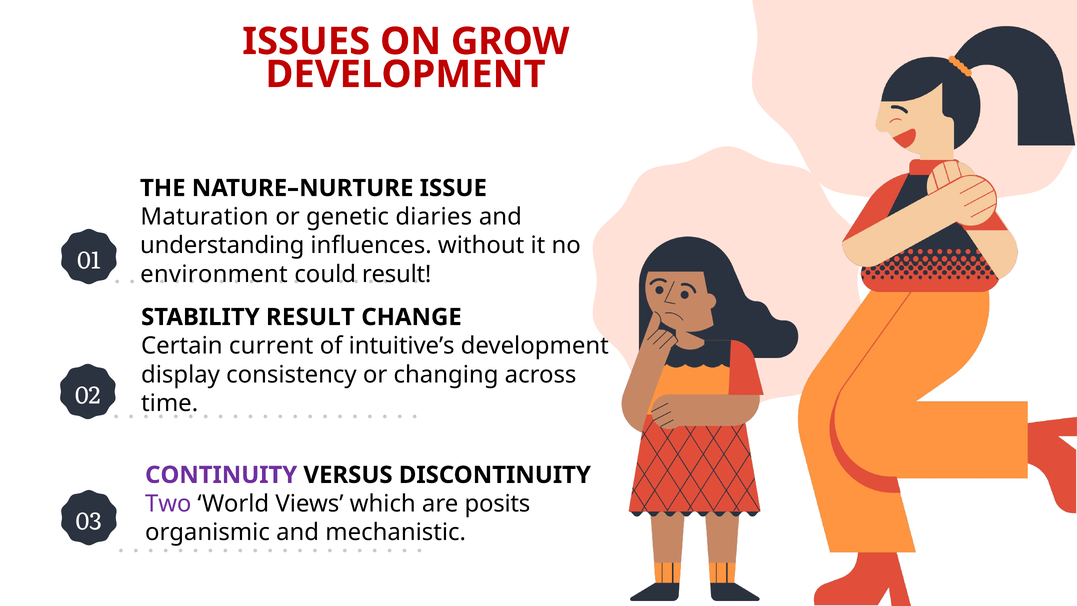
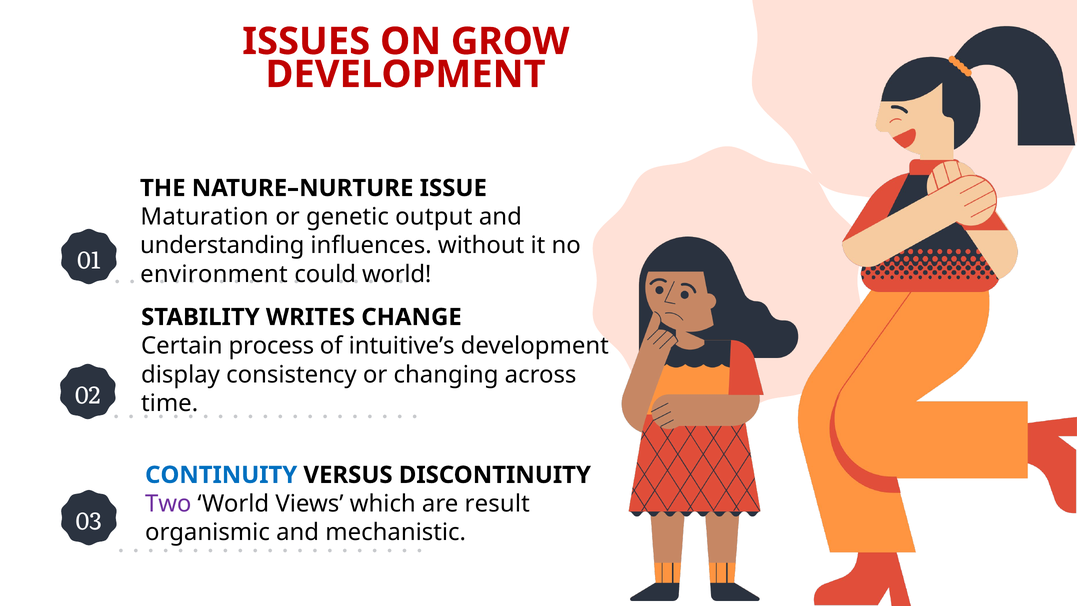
diaries: diaries -> output (434, 217)
could result: result -> world (397, 274)
STABILITY RESULT: RESULT -> WRITES (310, 317)
current: current -> process (271, 346)
CONTINUITY colour: purple -> blue (221, 475)
posits: posits -> result (497, 504)
